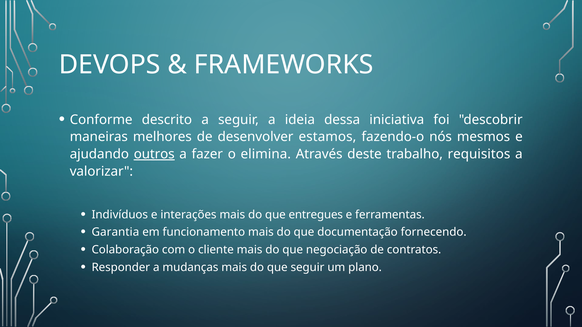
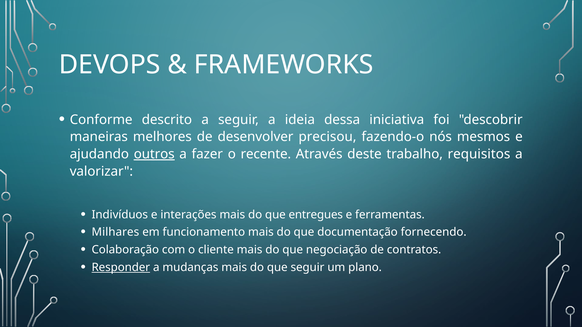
estamos: estamos -> precisou (327, 137)
elimina: elimina -> recente (266, 154)
Garantia: Garantia -> Milhares (115, 232)
Responder underline: none -> present (121, 268)
